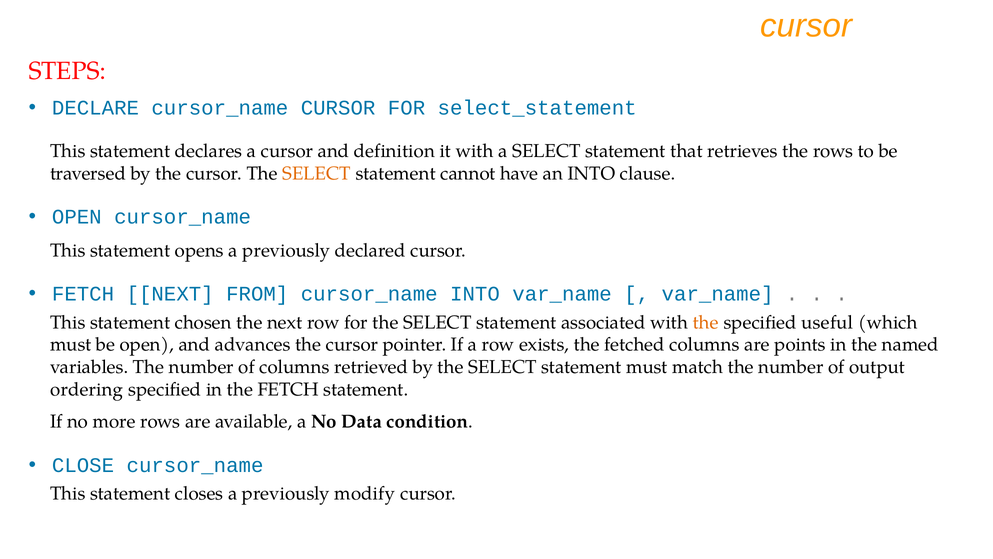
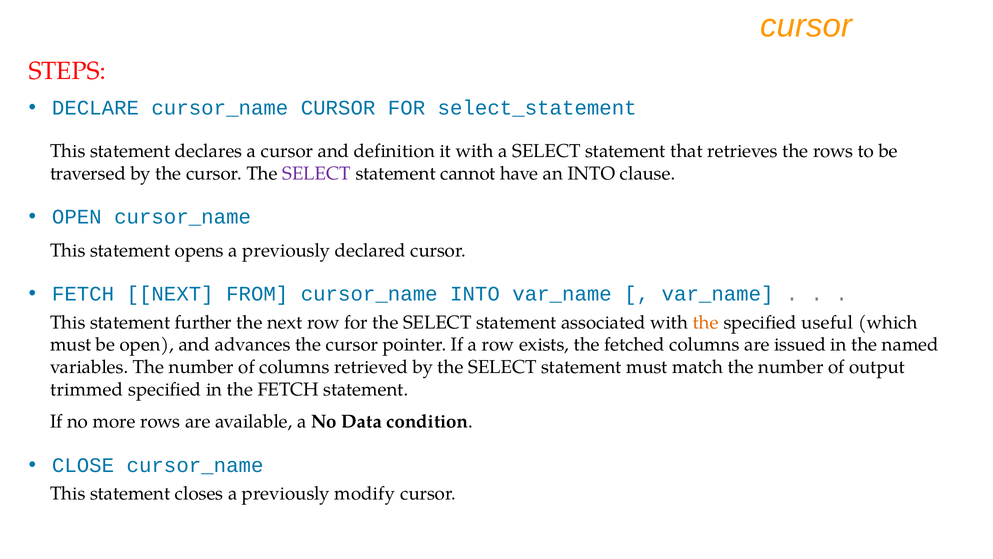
SELECT colour: orange -> purple (317, 173)
chosen: chosen -> further (203, 322)
points: points -> issued (800, 345)
ordering: ordering -> trimmed (87, 389)
